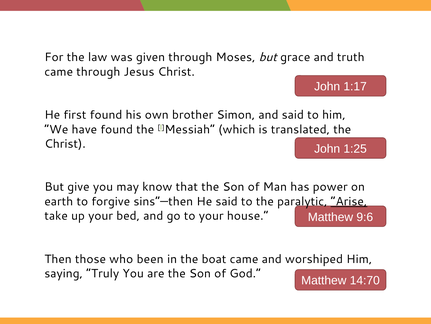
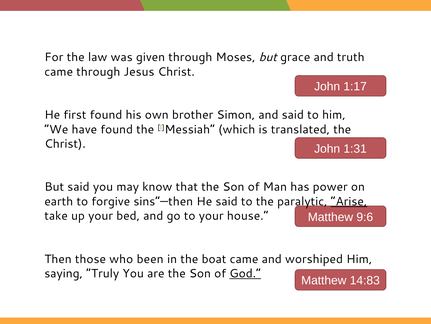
1:25: 1:25 -> 1:31 (355, 148)
But give: give -> said (78, 187)
God underline: none -> present (245, 273)
14:70: 14:70 -> 14:83 (365, 280)
